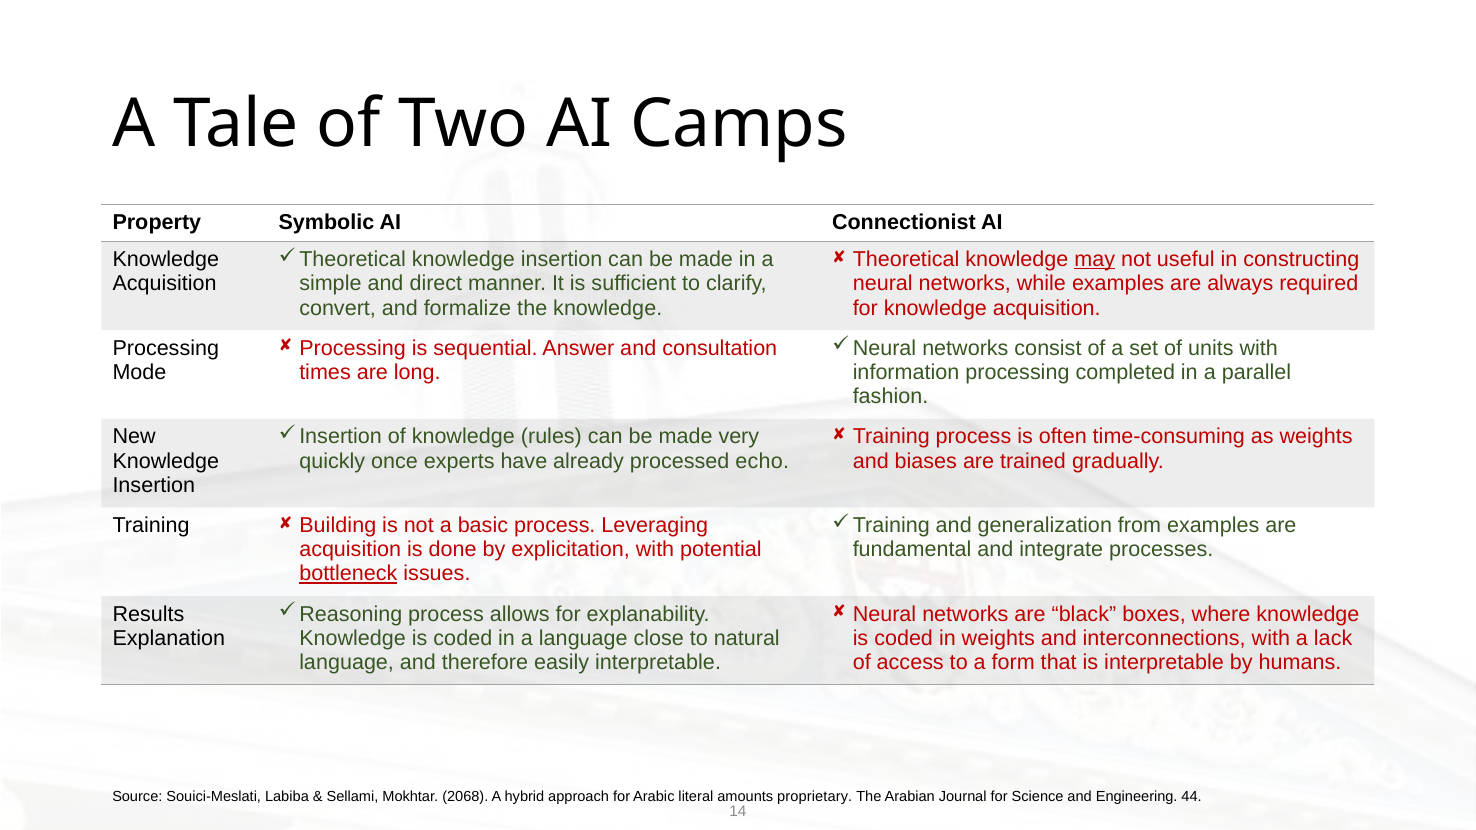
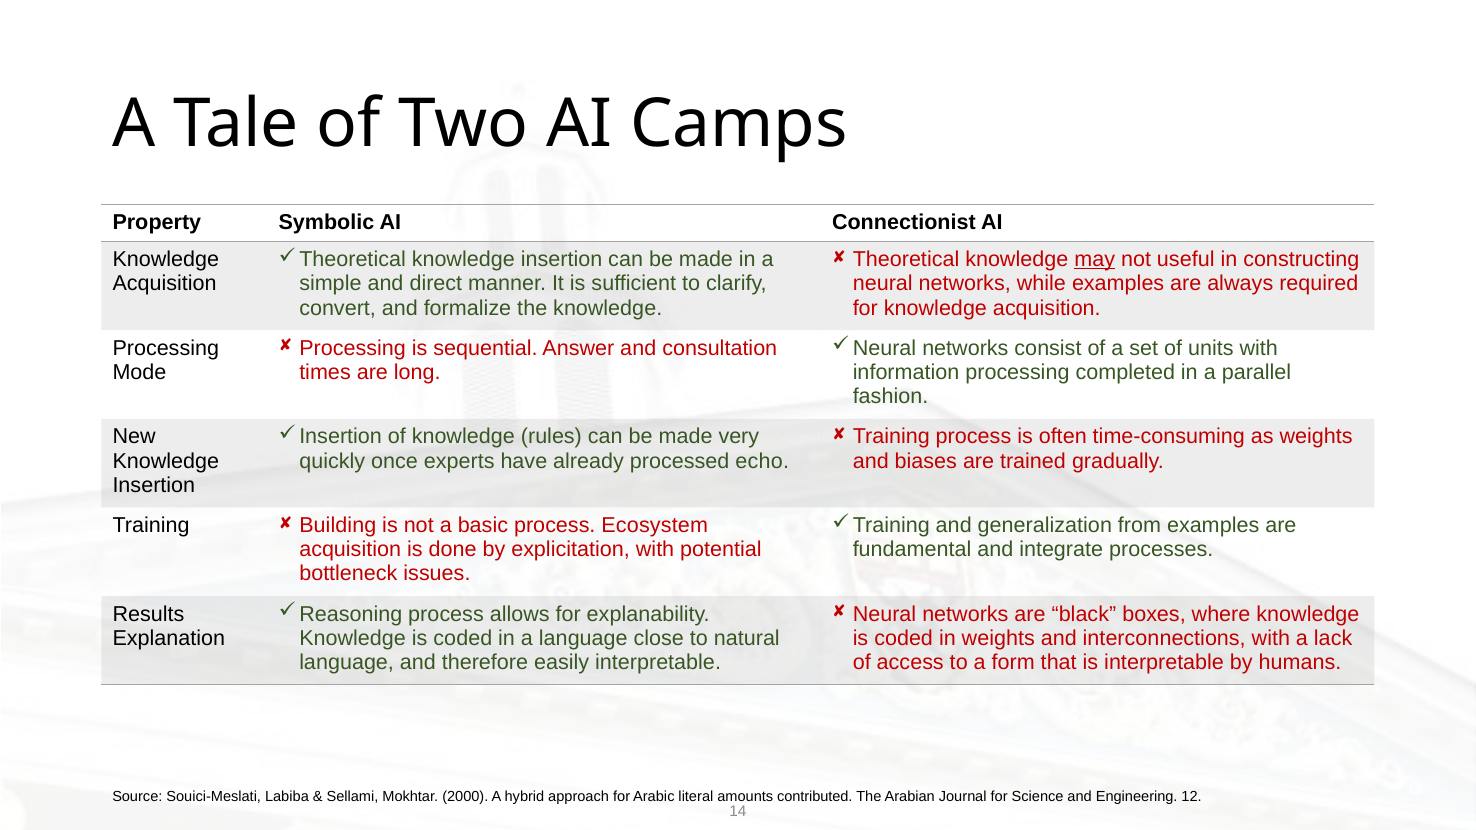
Leveraging: Leveraging -> Ecosystem (655, 526)
bottleneck underline: present -> none (348, 574)
2068: 2068 -> 2000 (465, 797)
proprietary: proprietary -> contributed (815, 797)
44: 44 -> 12 (1192, 797)
